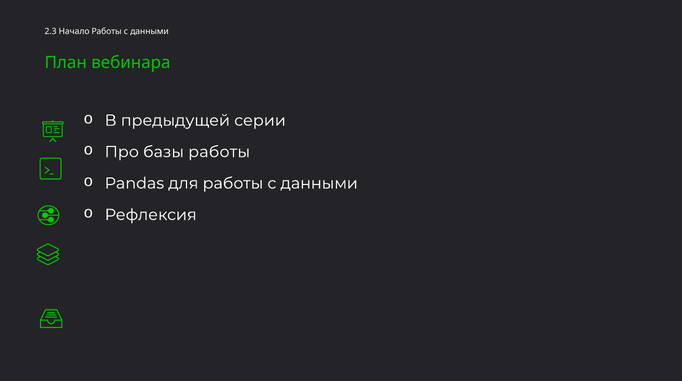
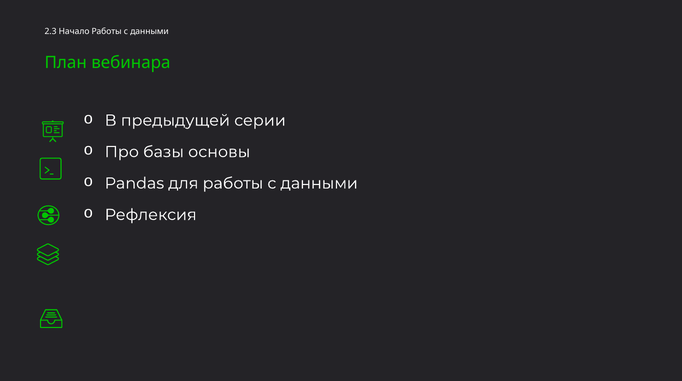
базы работы: работы -> основы (219, 152)
